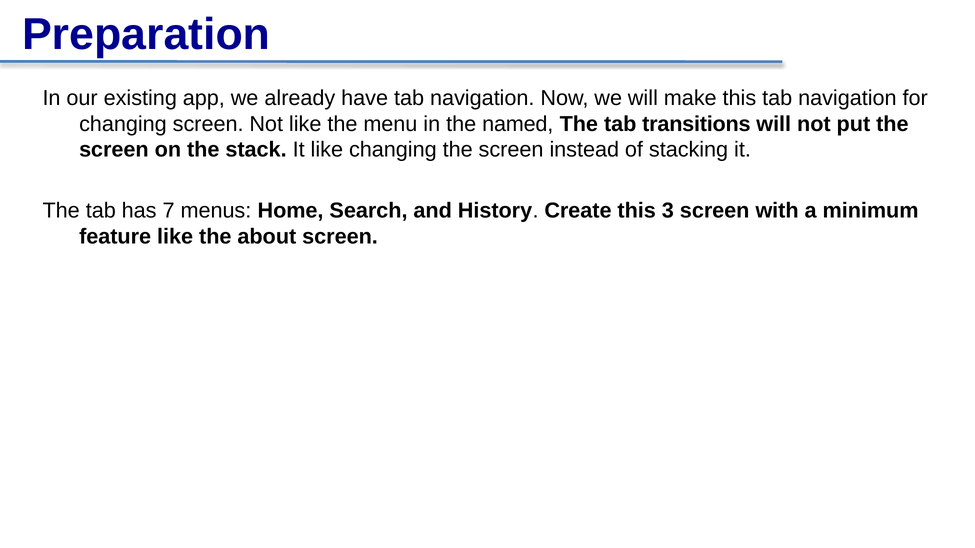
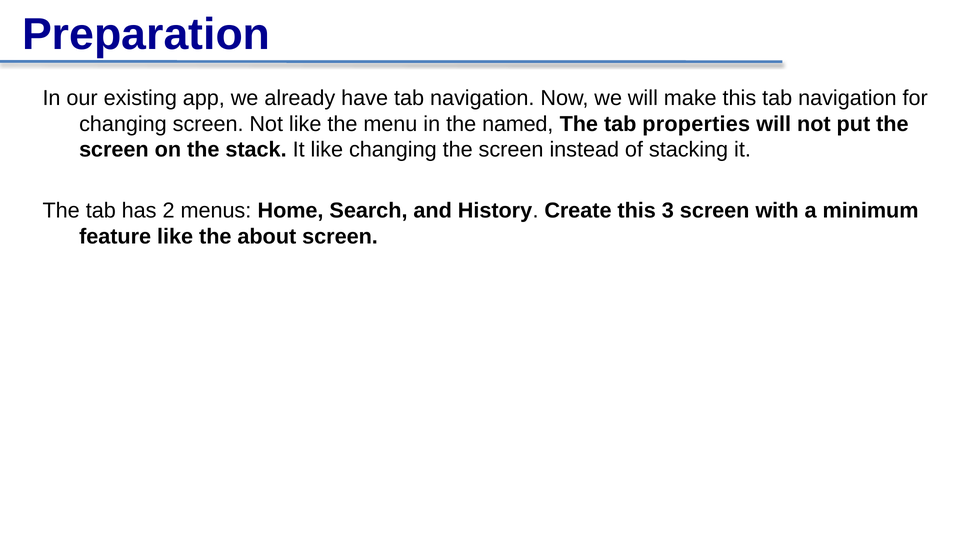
transitions: transitions -> properties (696, 124)
7: 7 -> 2 (169, 211)
